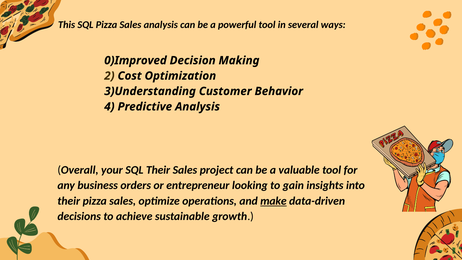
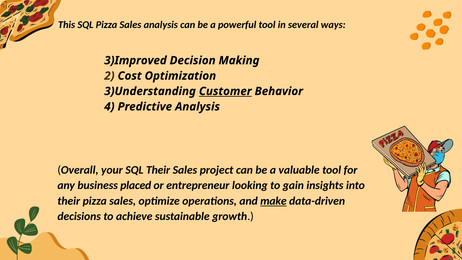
0)Improved: 0)Improved -> 3)Improved (136, 60)
Customer underline: none -> present (225, 91)
orders: orders -> placed (136, 185)
